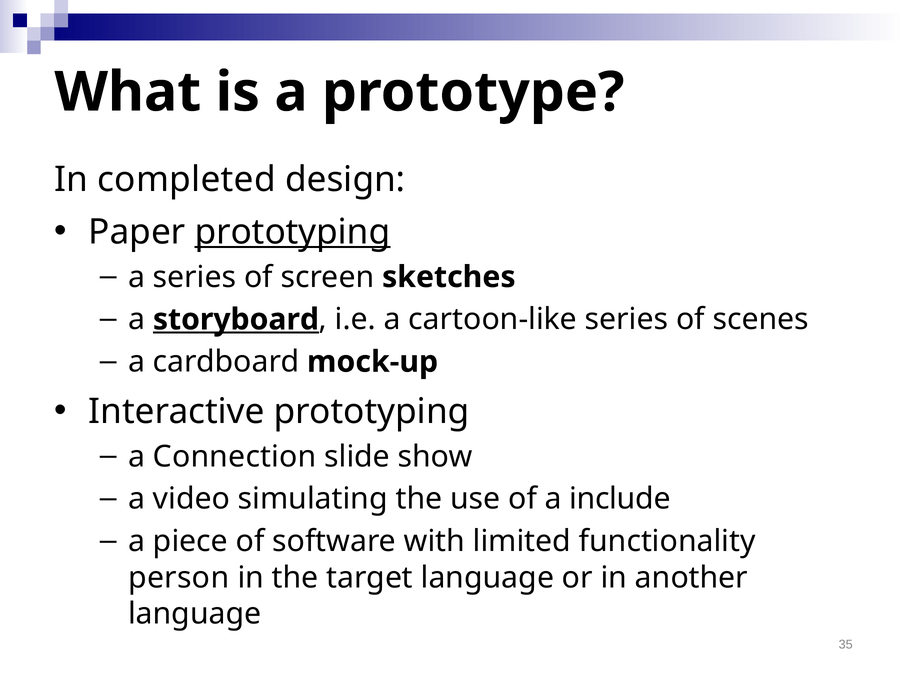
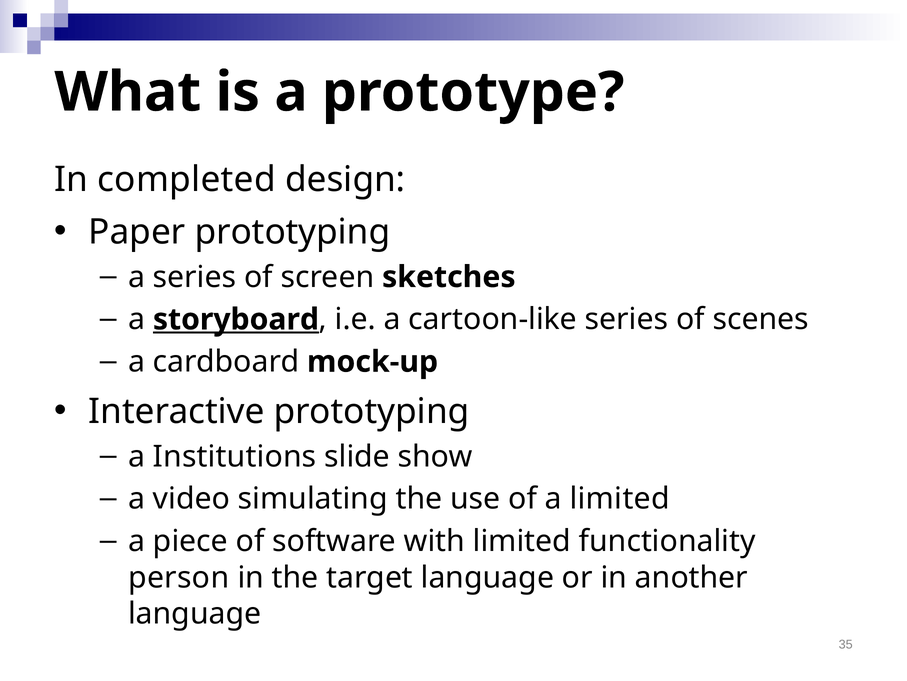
prototyping underline: present -> none (293, 232)
Connection: Connection -> Institutions (235, 456)
a include: include -> limited (620, 498)
